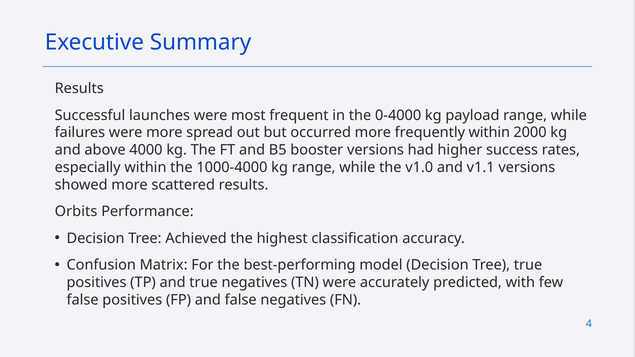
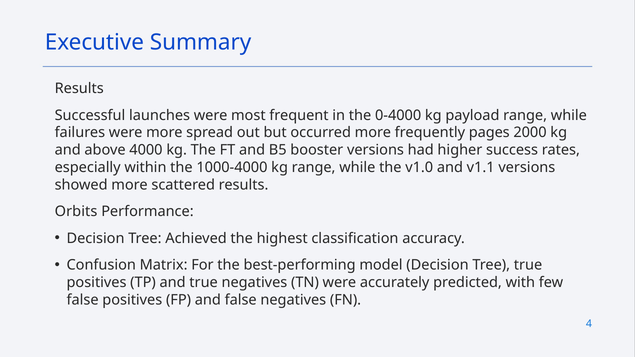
frequently within: within -> pages (489, 133)
